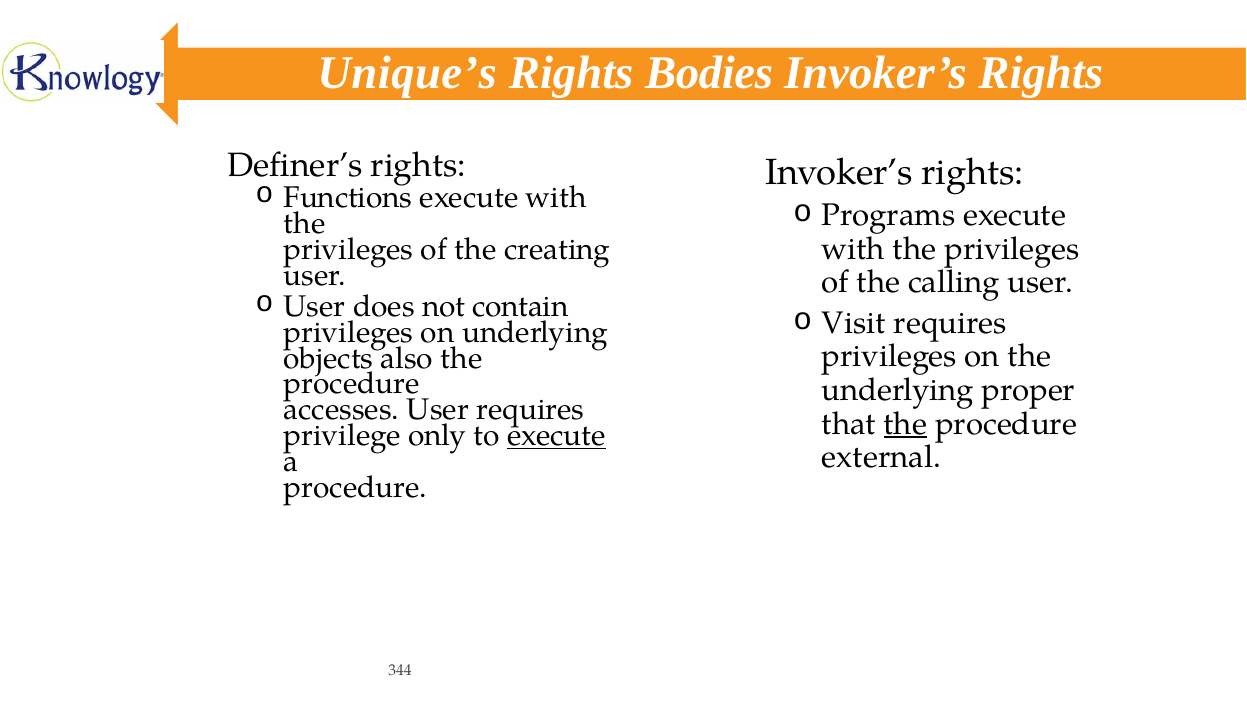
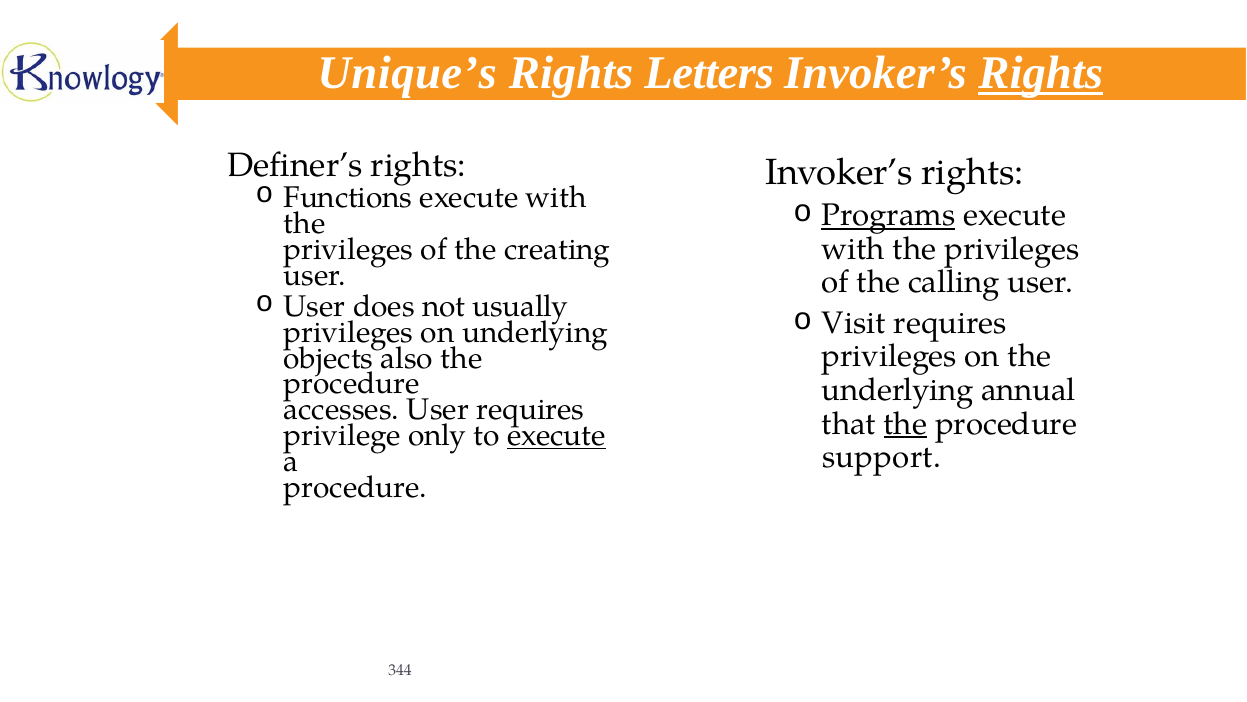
Bodies: Bodies -> Letters (709, 73)
Rights underline: none -> present (1041, 73)
Programs underline: none -> present (888, 215)
contain: contain -> usually (521, 306)
proper: proper -> annual (1029, 390)
external: external -> support (882, 457)
